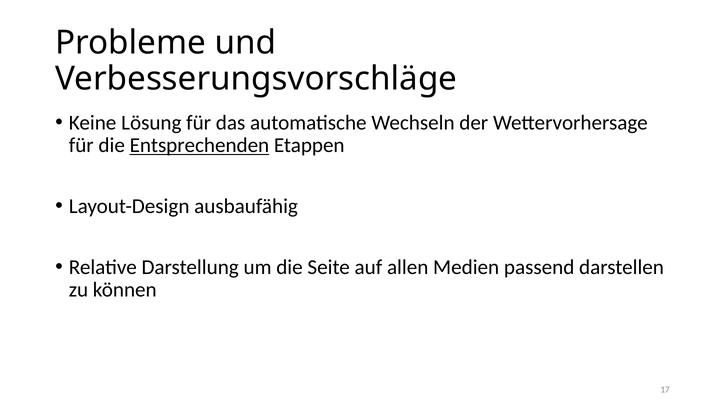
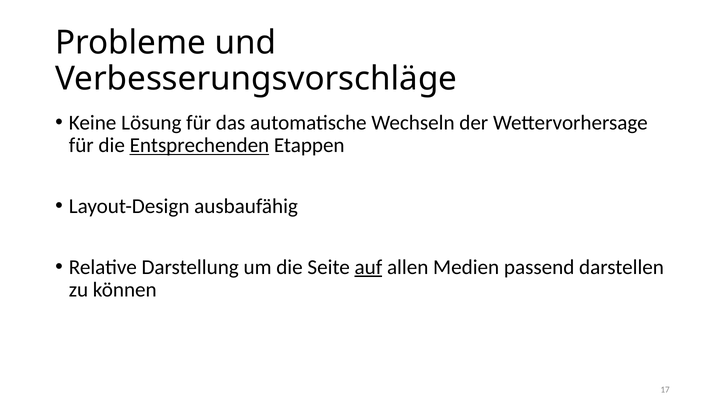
auf underline: none -> present (368, 267)
